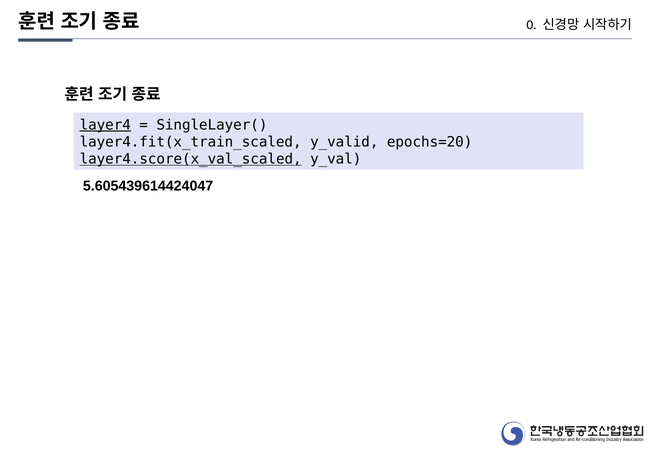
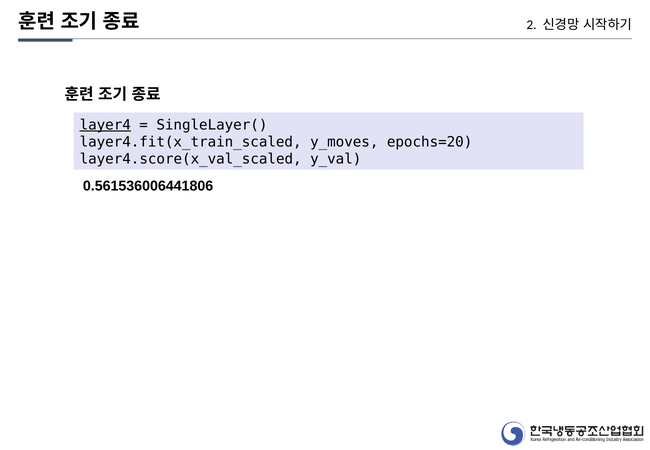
0: 0 -> 2 (532, 25)
y_valid: y_valid -> y_moves (344, 142)
layer4.score(x_val_scaled underline: present -> none (191, 159)
5.605439614424047: 5.605439614424047 -> 0.561536006441806 (148, 186)
